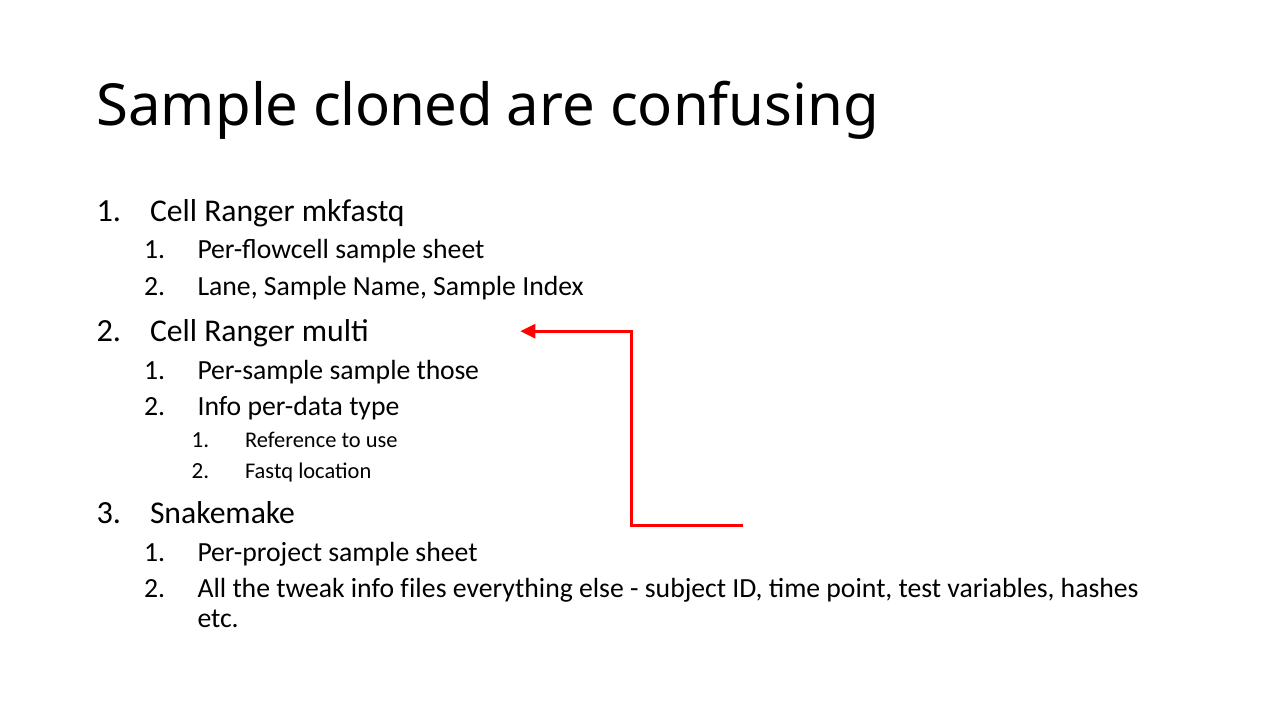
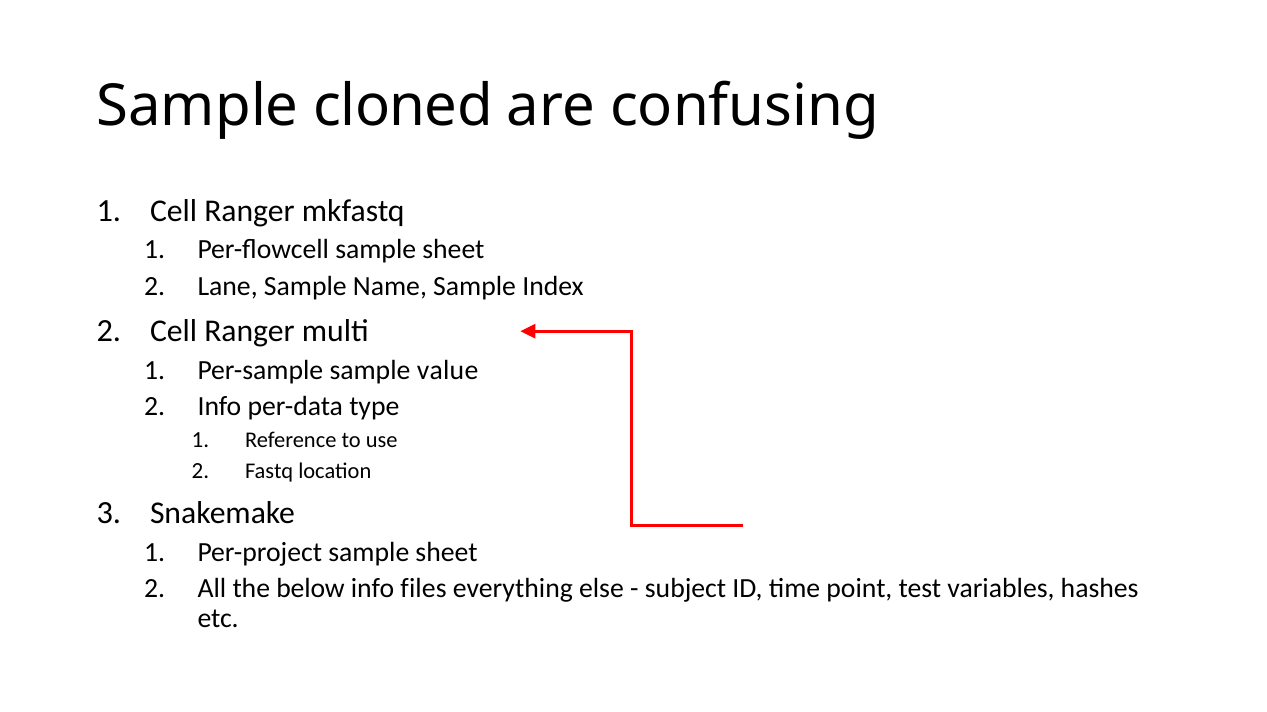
those: those -> value (448, 370)
tweak: tweak -> below (311, 589)
